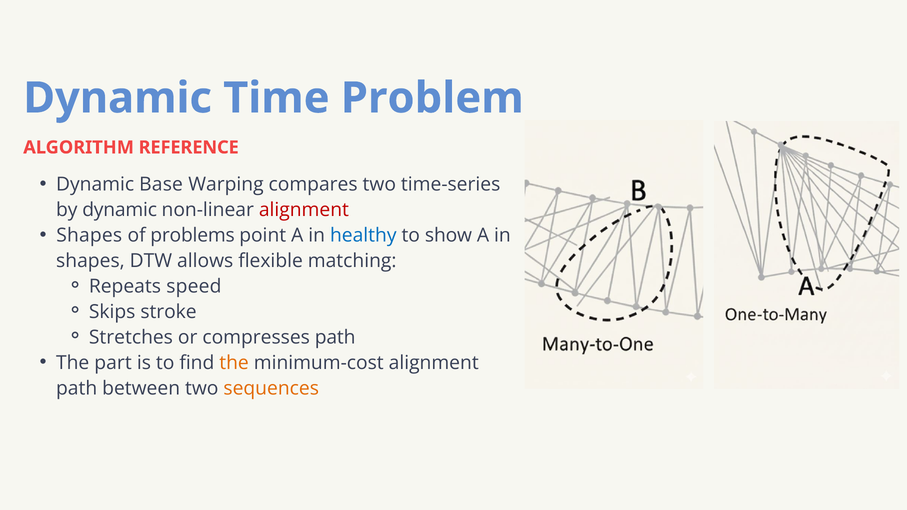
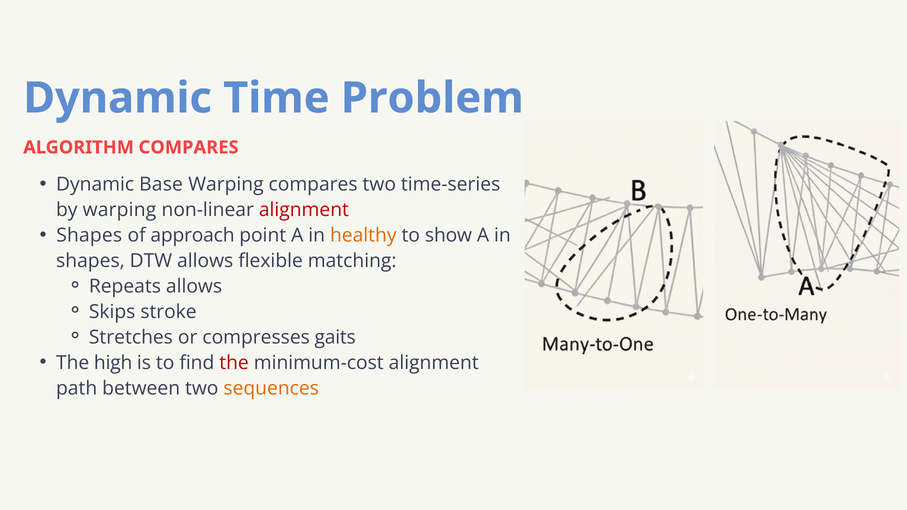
ALGORITHM REFERENCE: REFERENCE -> COMPARES (189, 147)
by dynamic: dynamic -> warping (119, 210)
problems: problems -> approach (193, 235)
healthy colour: blue -> orange (363, 235)
Repeats speed: speed -> allows (194, 286)
compresses path: path -> gaits (335, 337)
part: part -> high (113, 363)
the colour: orange -> red (234, 363)
